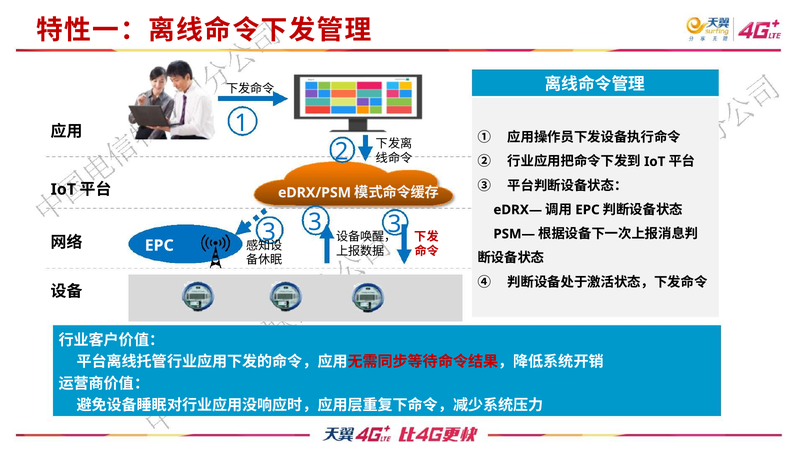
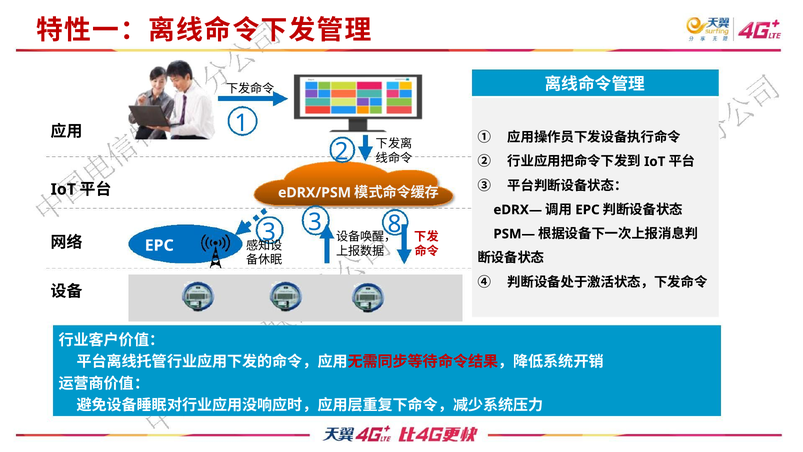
3: 3 -> 8 (395, 224)
